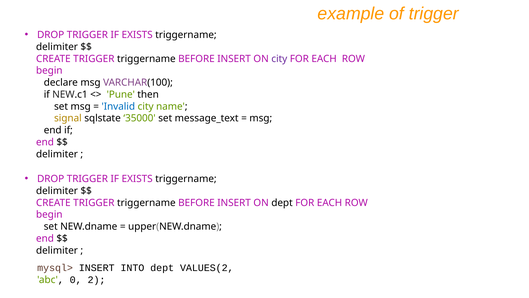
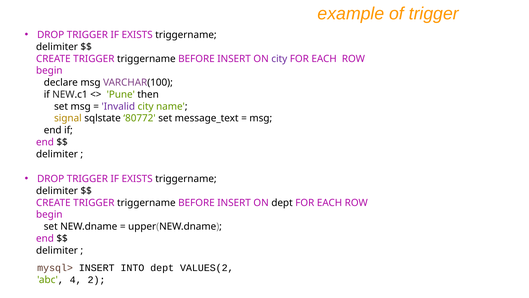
Invalid colour: blue -> purple (118, 106)
35000: 35000 -> 80772 (140, 118)
0: 0 -> 4 (76, 279)
